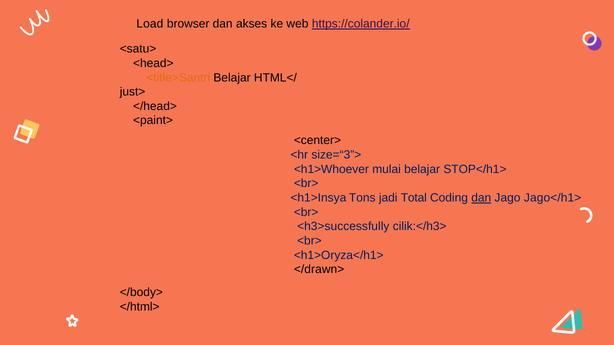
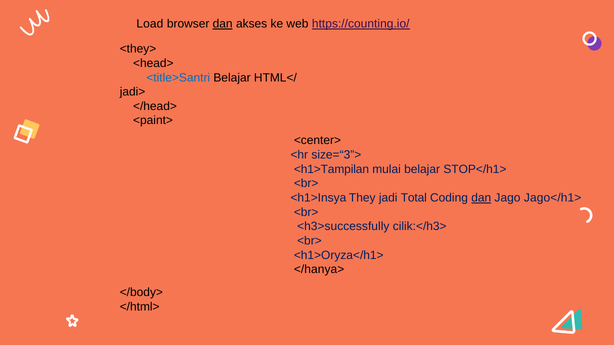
dan underline: none -> present (223, 24)
https://colander.io/: https://colander.io/ -> https://counting.io/ (361, 24)
<satu>: <satu> -> <they> (138, 49)
<title>Santri colour: orange -> blue (178, 78)
just>: just> -> jadi> (133, 92)
<h1>Whoever: <h1>Whoever -> <h1>Tampilan (331, 169)
Tons: Tons -> They (362, 198)
</drawn>: </drawn> -> </hanya> (319, 270)
